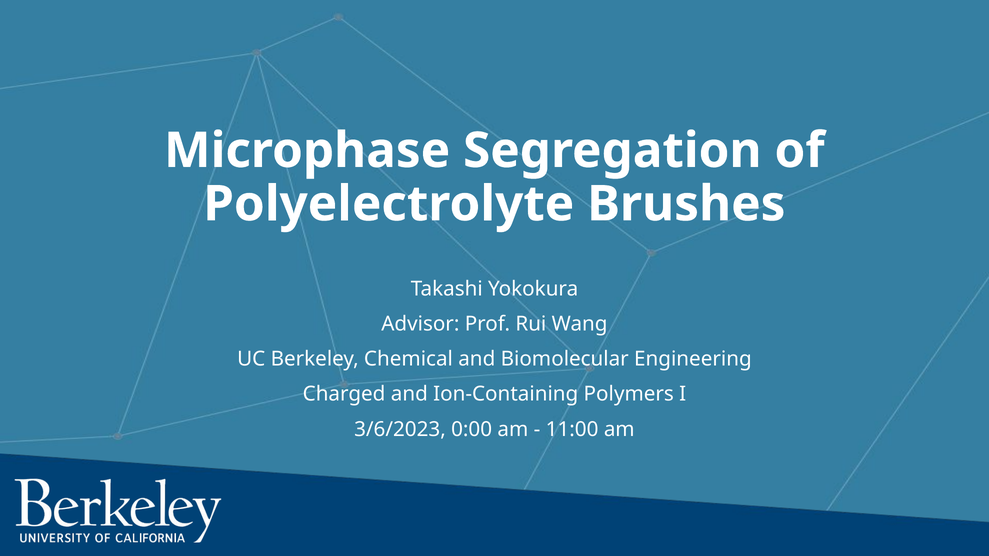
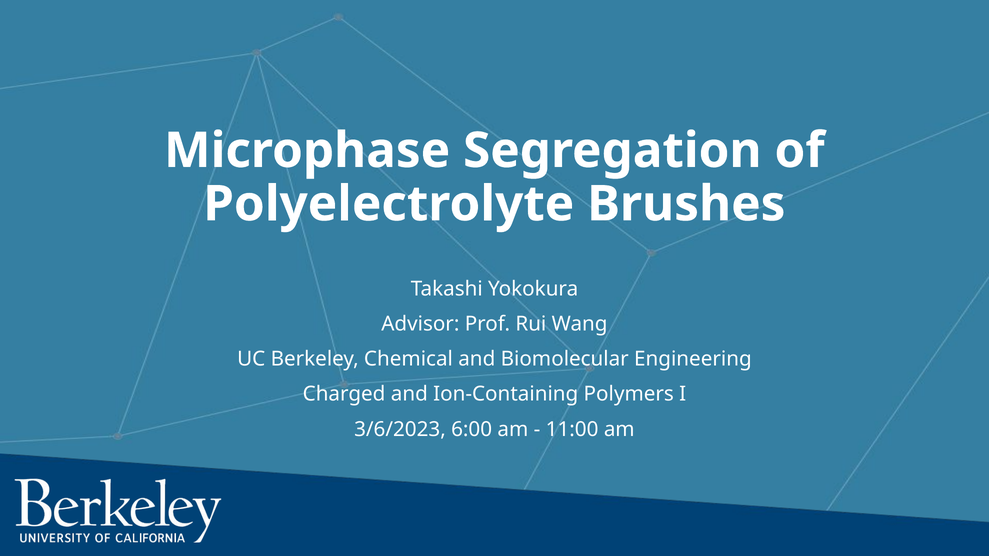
0:00: 0:00 -> 6:00 (472, 429)
